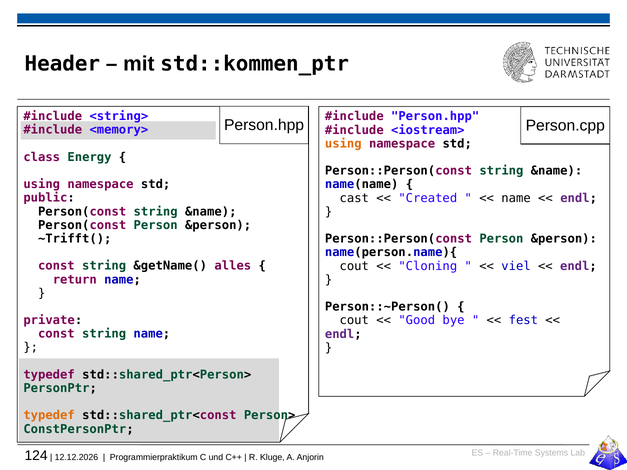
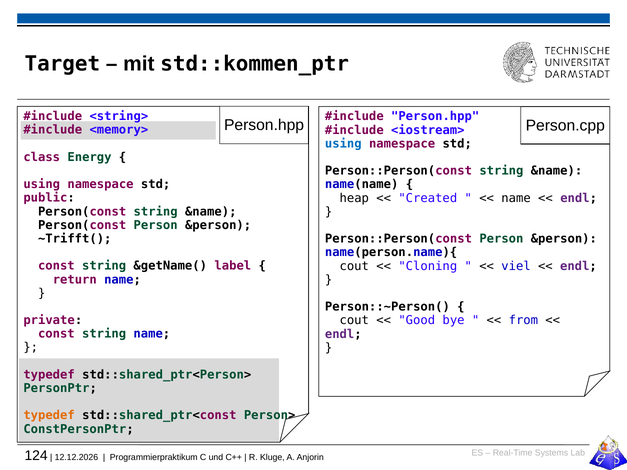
Header: Header -> Target (62, 64)
using colour: orange -> blue (343, 144)
cast: cast -> heap (354, 198)
alles: alles -> label (233, 266)
fest: fest -> from (523, 321)
